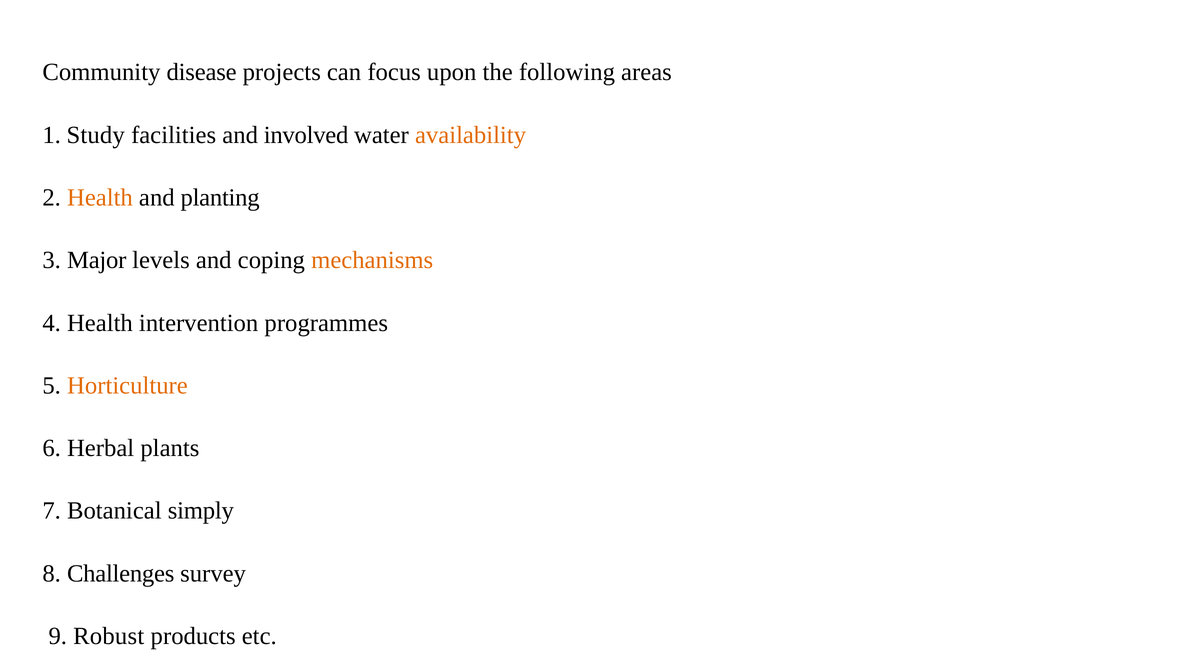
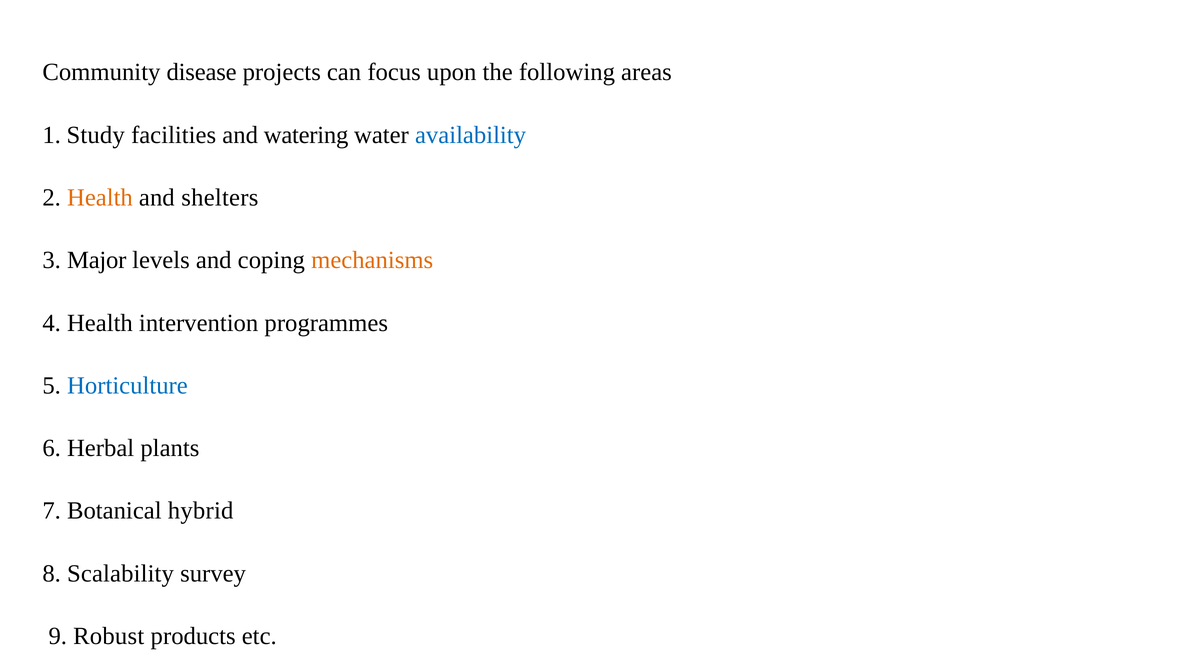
involved: involved -> watering (306, 135)
availability colour: orange -> blue (471, 135)
planting: planting -> shelters (220, 198)
Horticulture colour: orange -> blue (127, 386)
simply: simply -> hybrid (201, 511)
Challenges: Challenges -> Scalability (121, 573)
